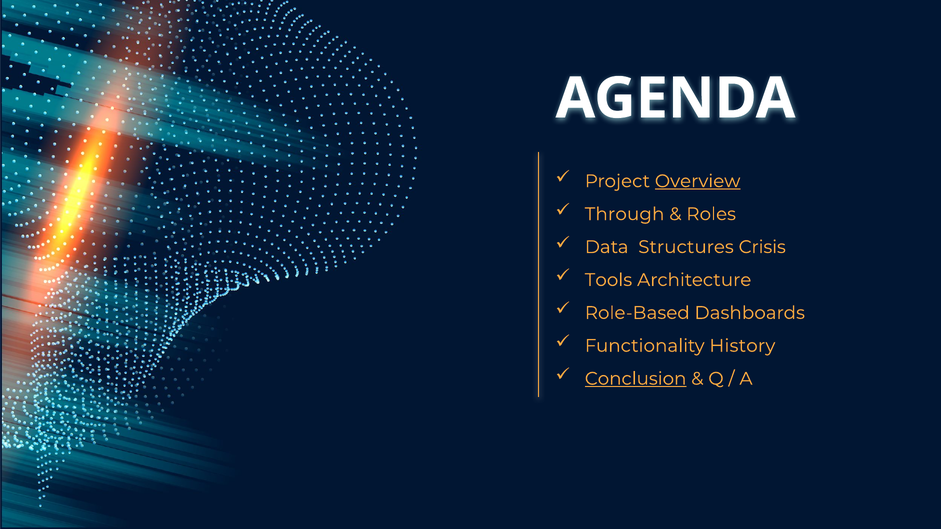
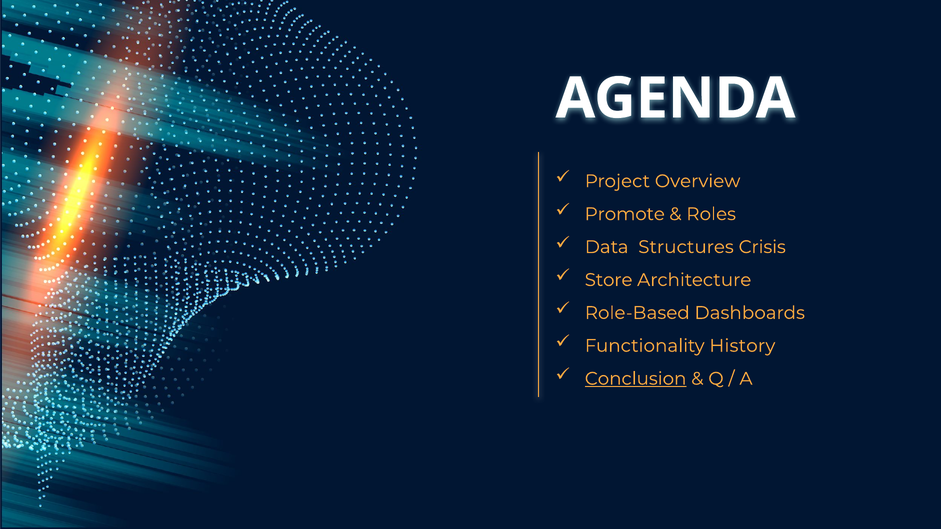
Overview underline: present -> none (698, 181)
Through: Through -> Promote (625, 214)
Tools: Tools -> Store (609, 280)
